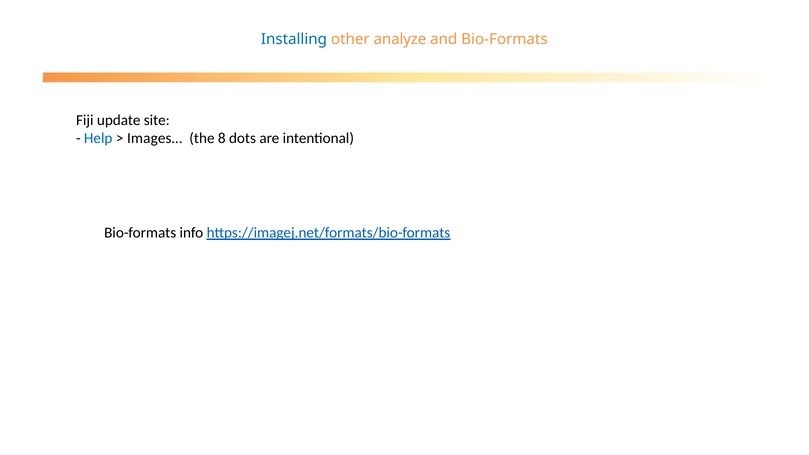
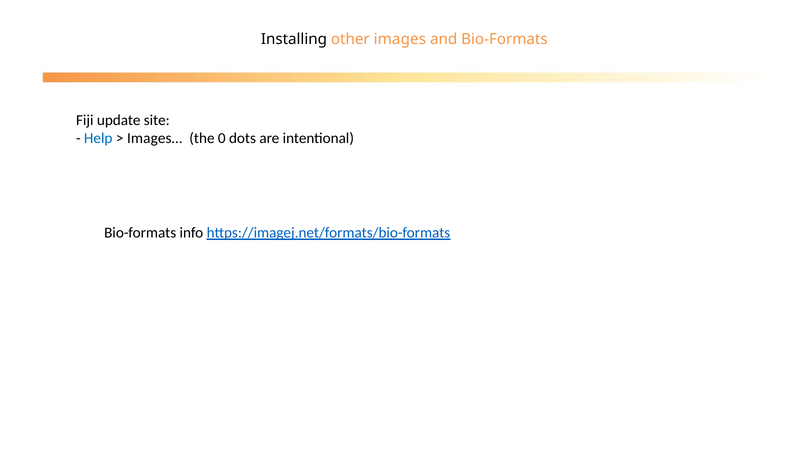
Installing colour: blue -> black (294, 39)
analyze: analyze -> images (400, 39)
8: 8 -> 0 (222, 138)
